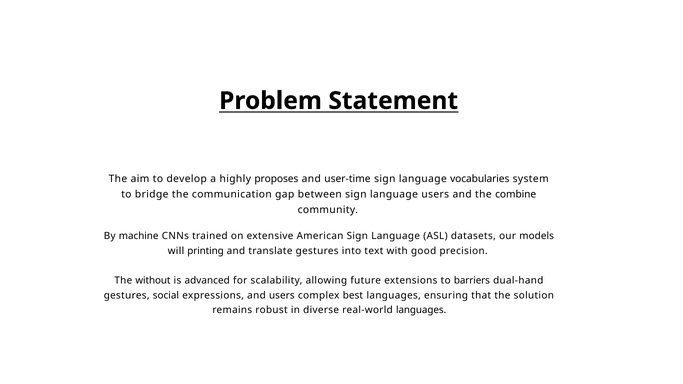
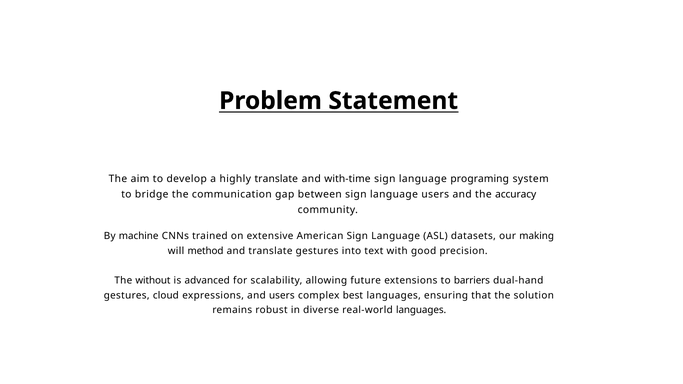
highly proposes: proposes -> translate (276, 179)
user-time: user-time -> with-time (347, 179)
vocabularies: vocabularies -> programing (480, 179)
combine: combine -> accuracy (516, 194)
models: models -> making (537, 236)
printing: printing -> method (206, 251)
social: social -> cloud (166, 295)
